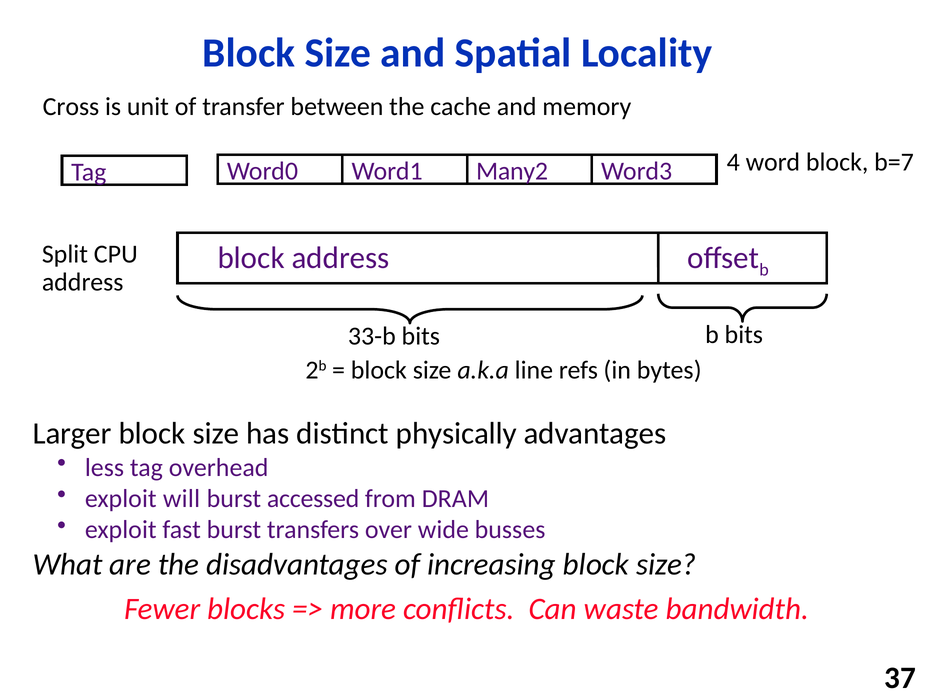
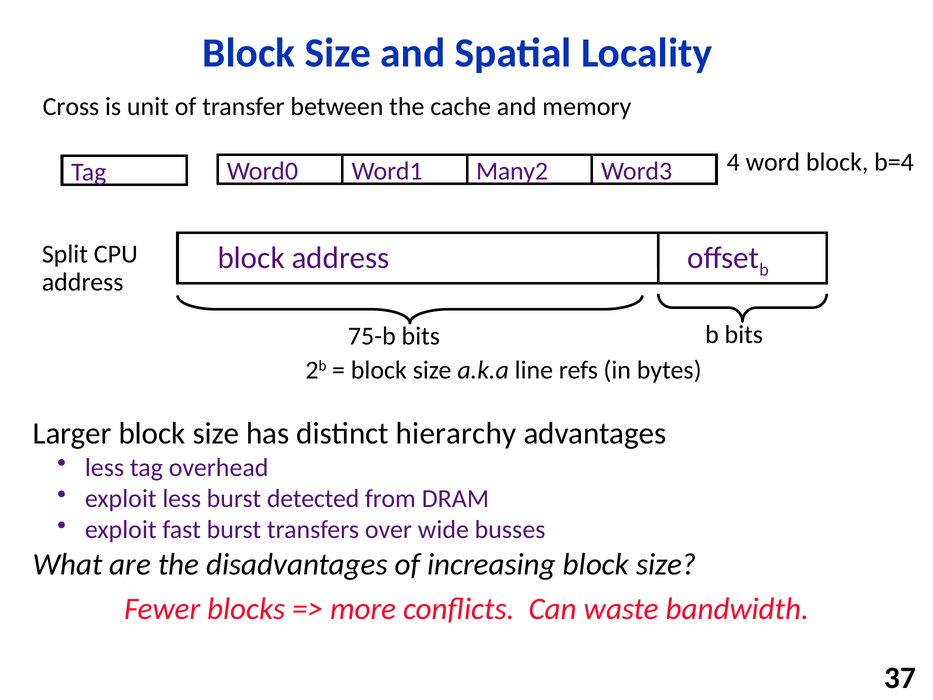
b=7: b=7 -> b=4 (894, 162)
33-b: 33-b -> 75-b (372, 336)
physically: physically -> hierarchy (456, 434)
exploit will: will -> less (182, 499)
accessed: accessed -> detected (313, 499)
